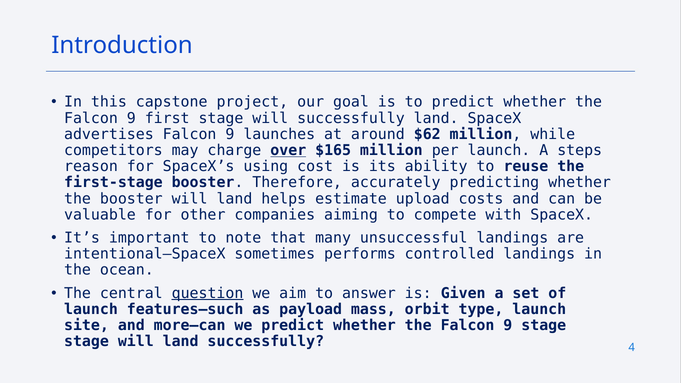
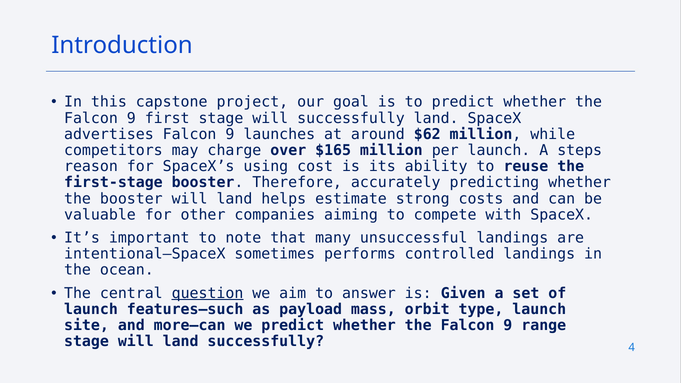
over underline: present -> none (288, 150)
upload: upload -> strong (423, 199)
9 stage: stage -> range (544, 325)
